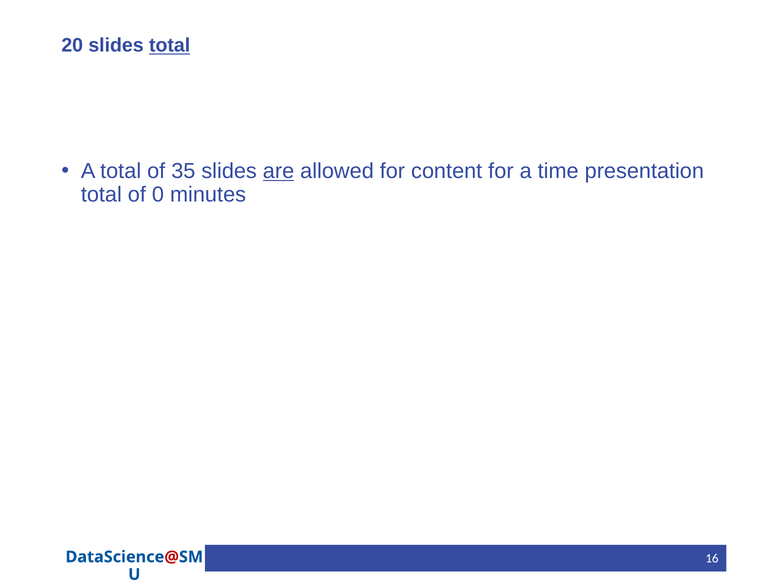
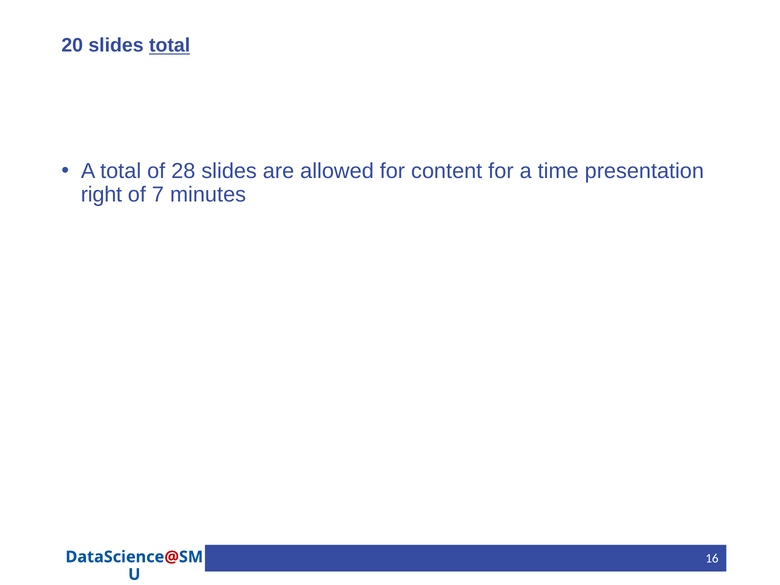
35: 35 -> 28 (183, 171)
are underline: present -> none (279, 171)
total: total -> right (101, 195)
0: 0 -> 7 (158, 195)
